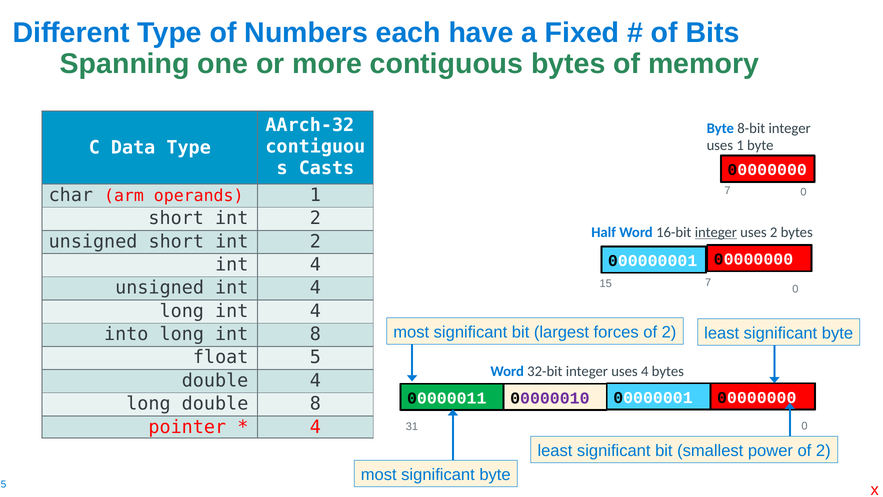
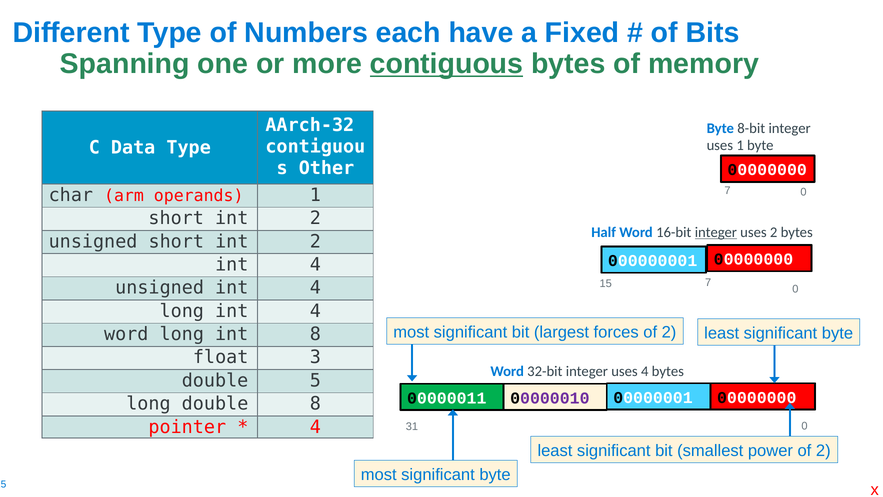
contiguous underline: none -> present (447, 64)
Casts: Casts -> Other (326, 168)
into: into -> word (126, 334)
5: 5 -> 3 (315, 357)
double 4: 4 -> 5 (315, 380)
